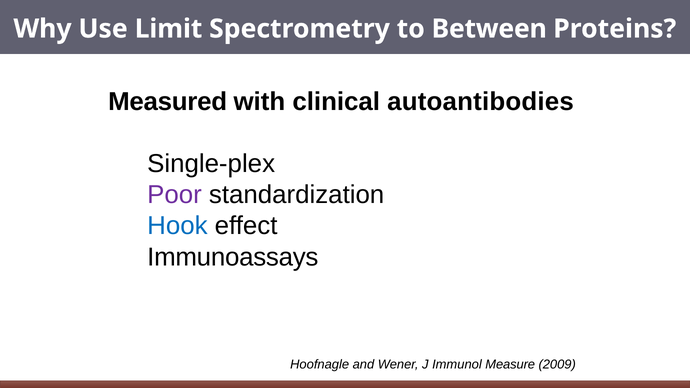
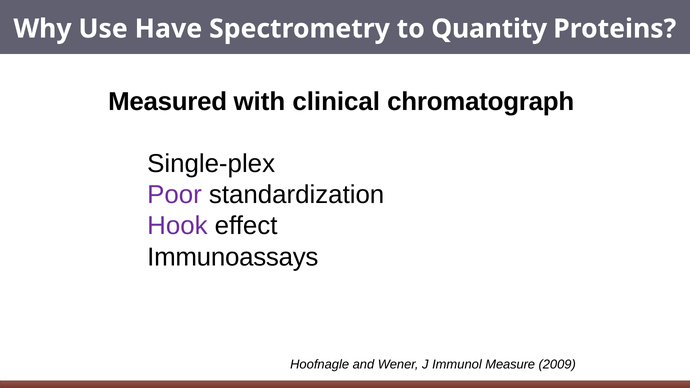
Limit: Limit -> Have (168, 29)
Between: Between -> Quantity (489, 29)
autoantibodies: autoantibodies -> chromatograph (481, 102)
Hook colour: blue -> purple (177, 226)
